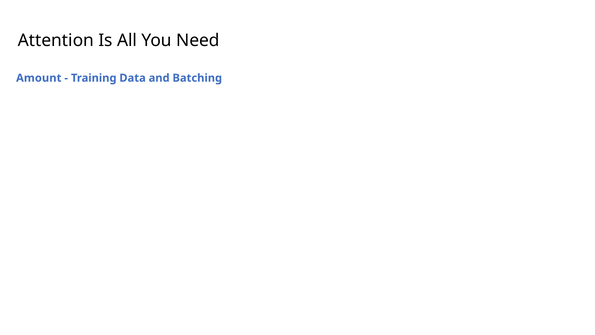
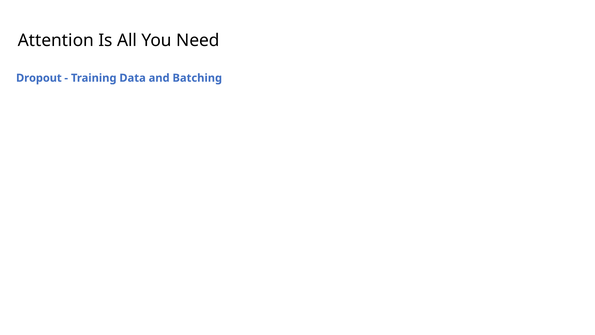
Amount: Amount -> Dropout (39, 78)
